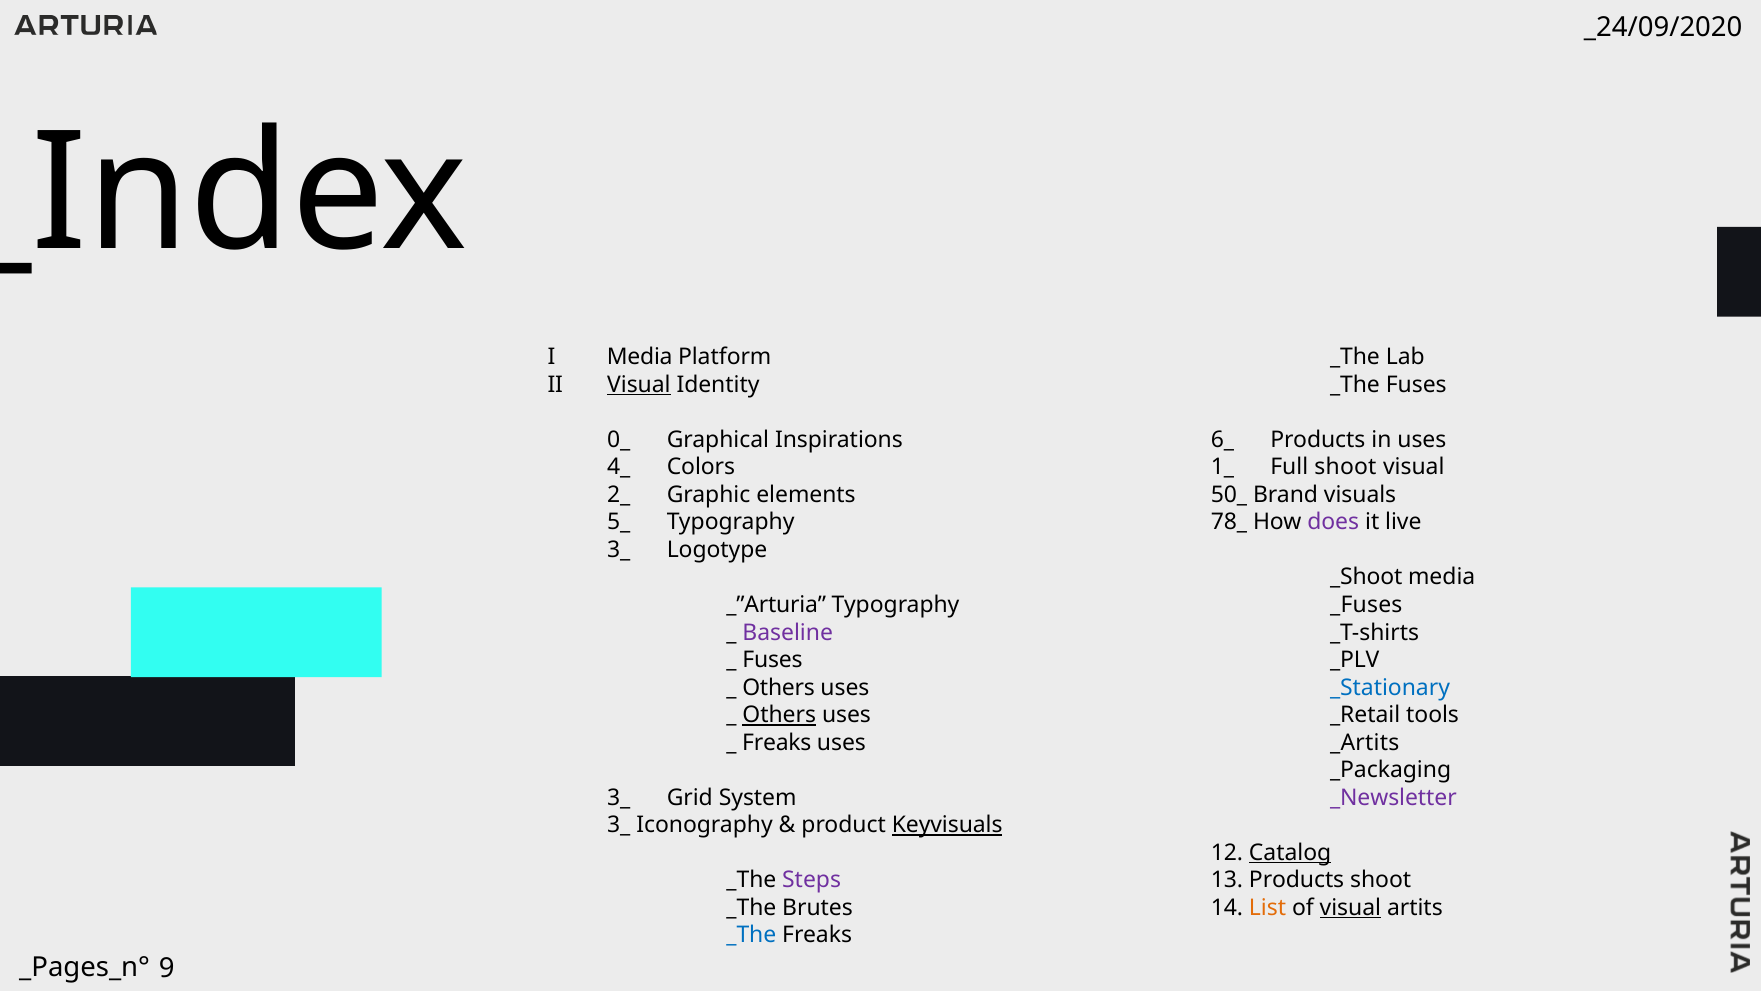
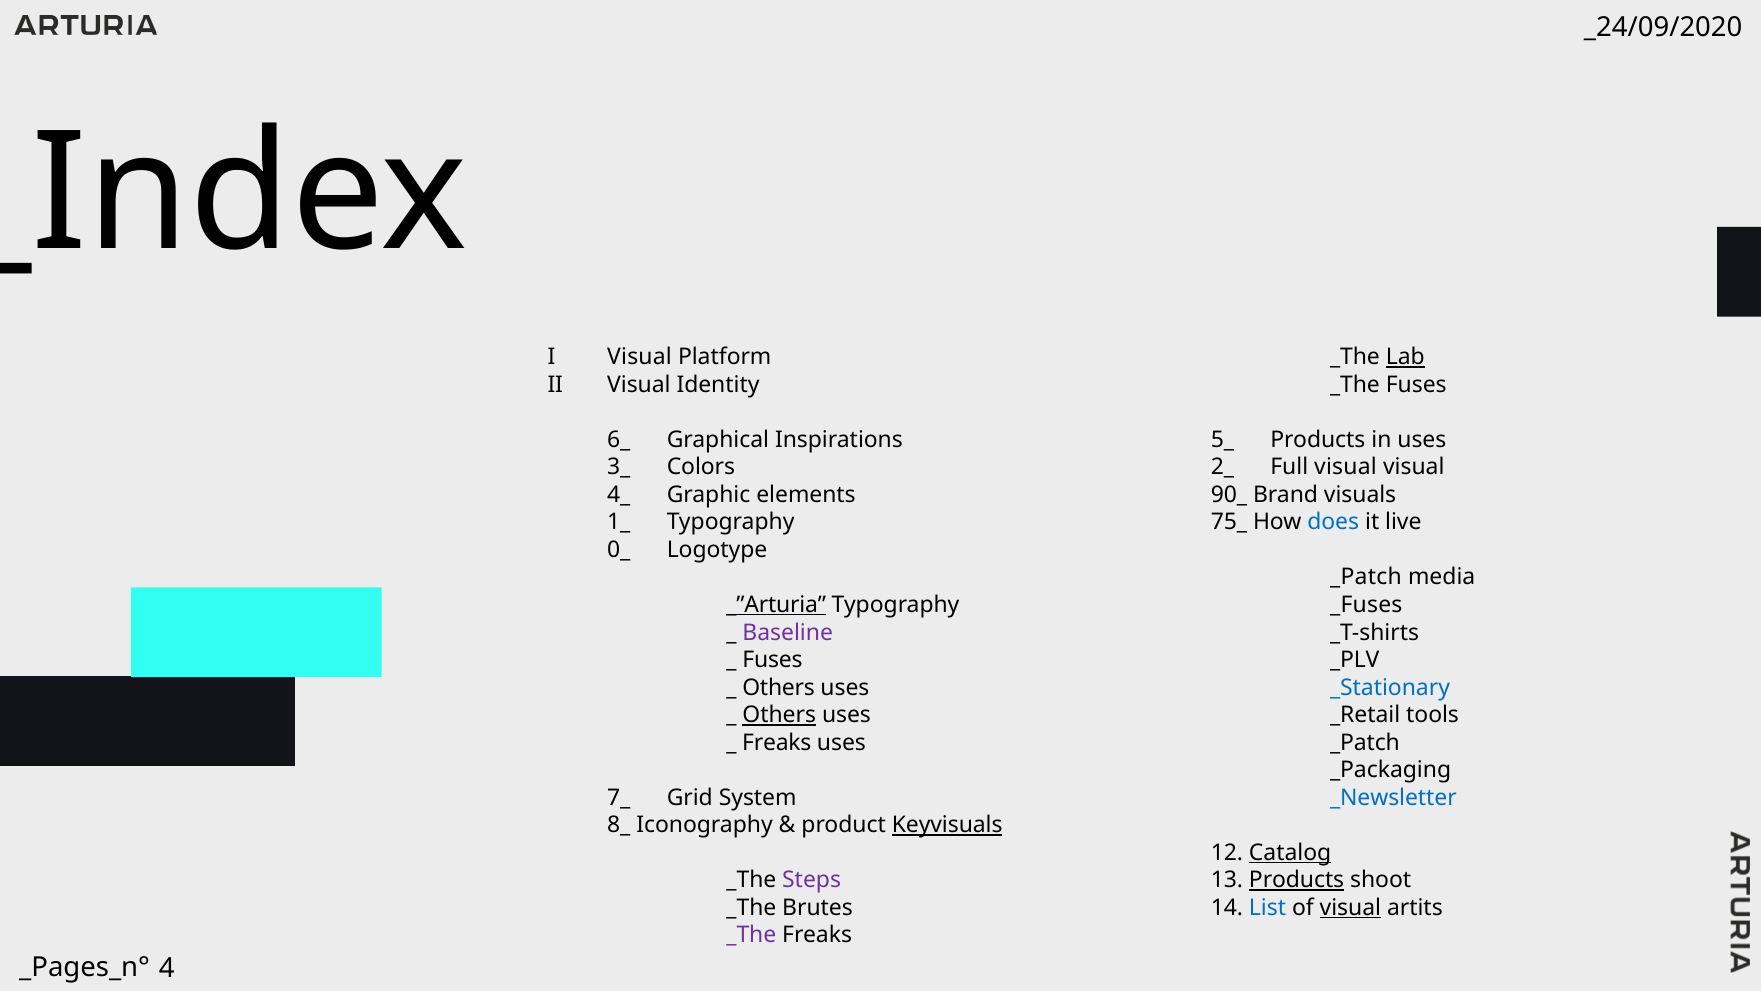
I Media: Media -> Visual (640, 357)
Lab underline: none -> present (1405, 357)
Visual underline: present -> none (639, 385)
0_: 0_ -> 6_ (619, 440)
6_: 6_ -> 5_ (1222, 440)
4_: 4_ -> 3_ (619, 467)
1_: 1_ -> 2_ (1222, 467)
Full shoot: shoot -> visual (1345, 467)
2_: 2_ -> 4_ (619, 495)
50_: 50_ -> 90_ (1229, 495)
5_: 5_ -> 1_ (619, 522)
78_: 78_ -> 75_ (1229, 522)
does colour: purple -> blue (1333, 522)
3_: 3_ -> 0_ (619, 550)
_Shoot: _Shoot -> _Patch (1366, 577)
_”Arturia underline: none -> present (776, 605)
_Artits: _Artits -> _Patch (1365, 742)
3_: 3_ -> 7_ (619, 797)
_Newsletter colour: purple -> blue (1393, 797)
3_: 3_ -> 8_ (619, 825)
Products underline: none -> present (1297, 880)
List colour: orange -> blue (1268, 907)
_The colour: blue -> purple (751, 935)
9: 9 -> 4 (167, 968)
